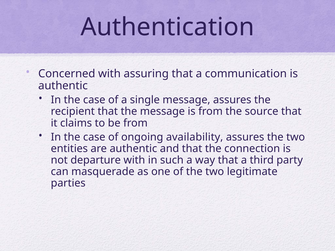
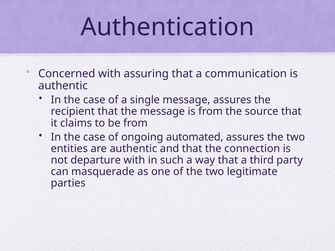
availability: availability -> automated (195, 137)
